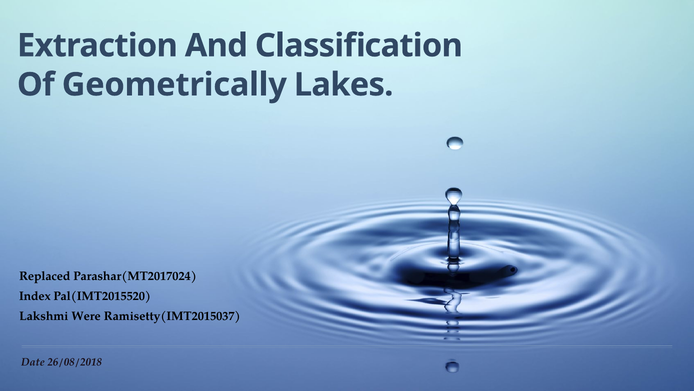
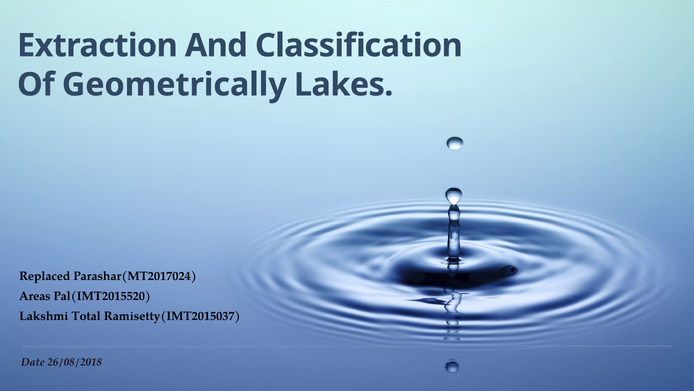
Index: Index -> Areas (35, 296)
Were: Were -> Total (86, 316)
